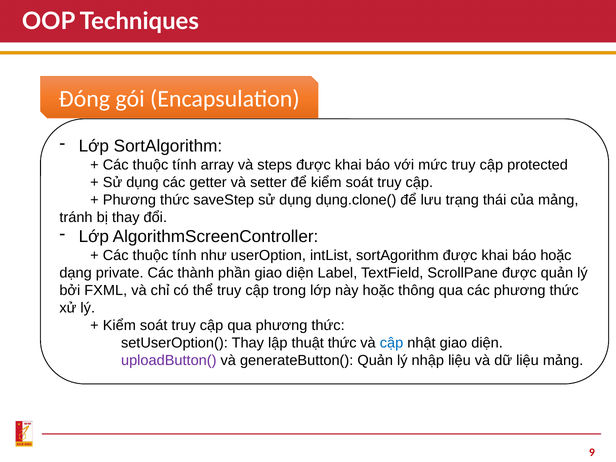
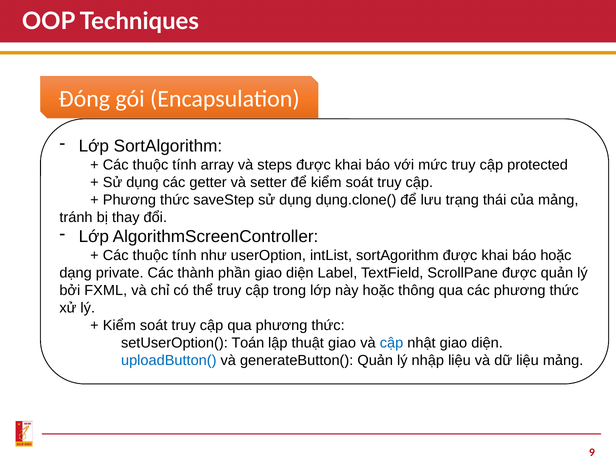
setUserOption( Thay: Thay -> Toán (248, 343)
thuật thức: thức -> giao (342, 343)
uploadButton( colour: purple -> blue (169, 360)
